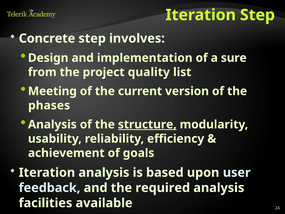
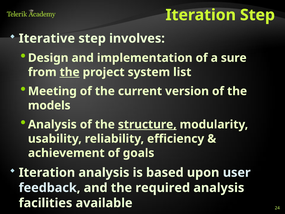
Concrete: Concrete -> Iterative (47, 38)
the underline: none -> present (70, 72)
quality: quality -> system (149, 72)
phases: phases -> models (49, 105)
